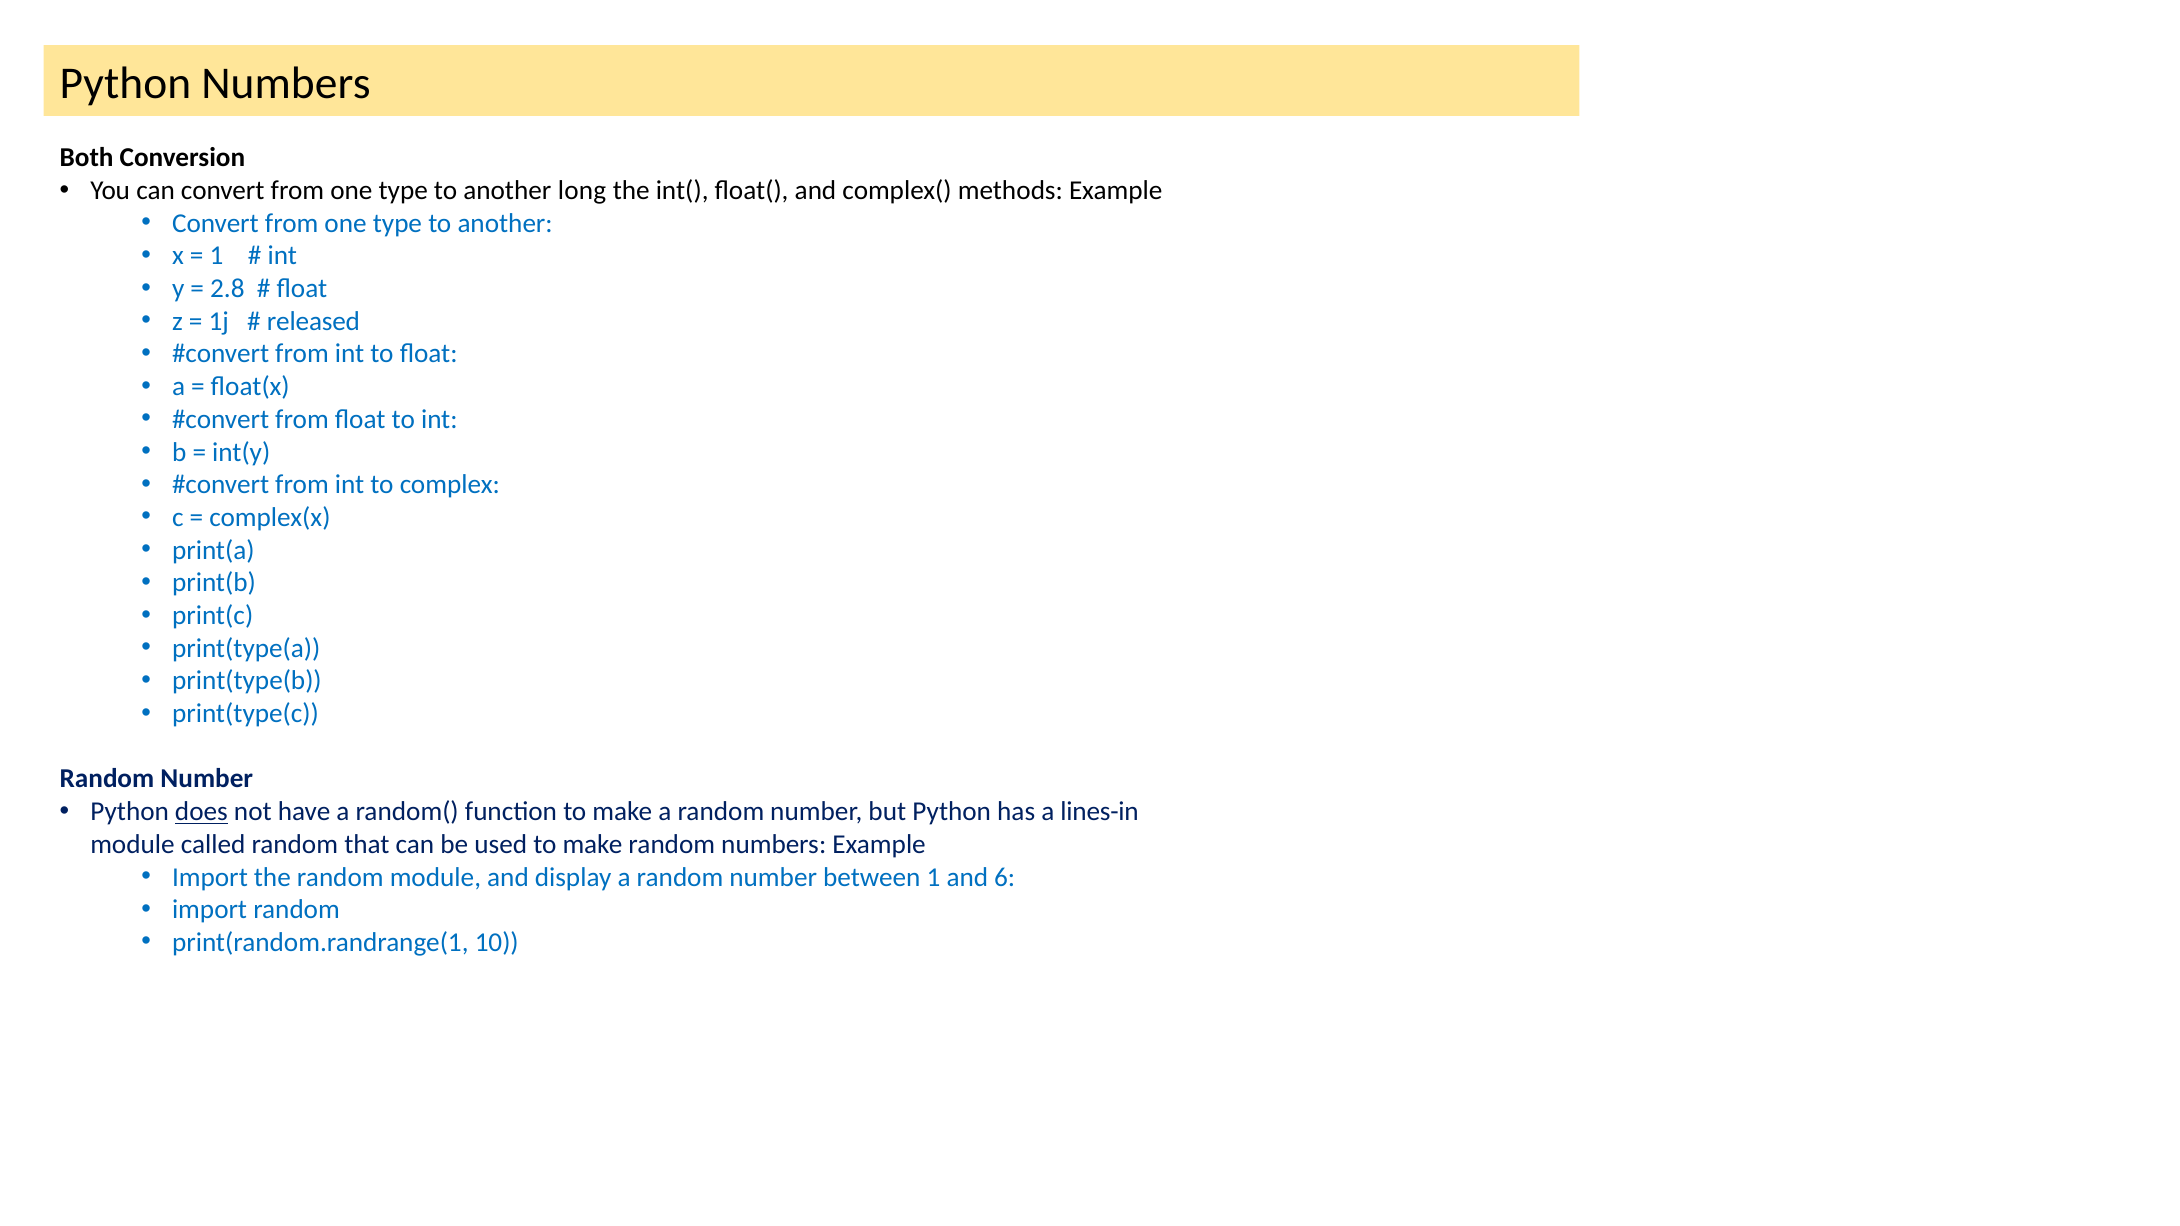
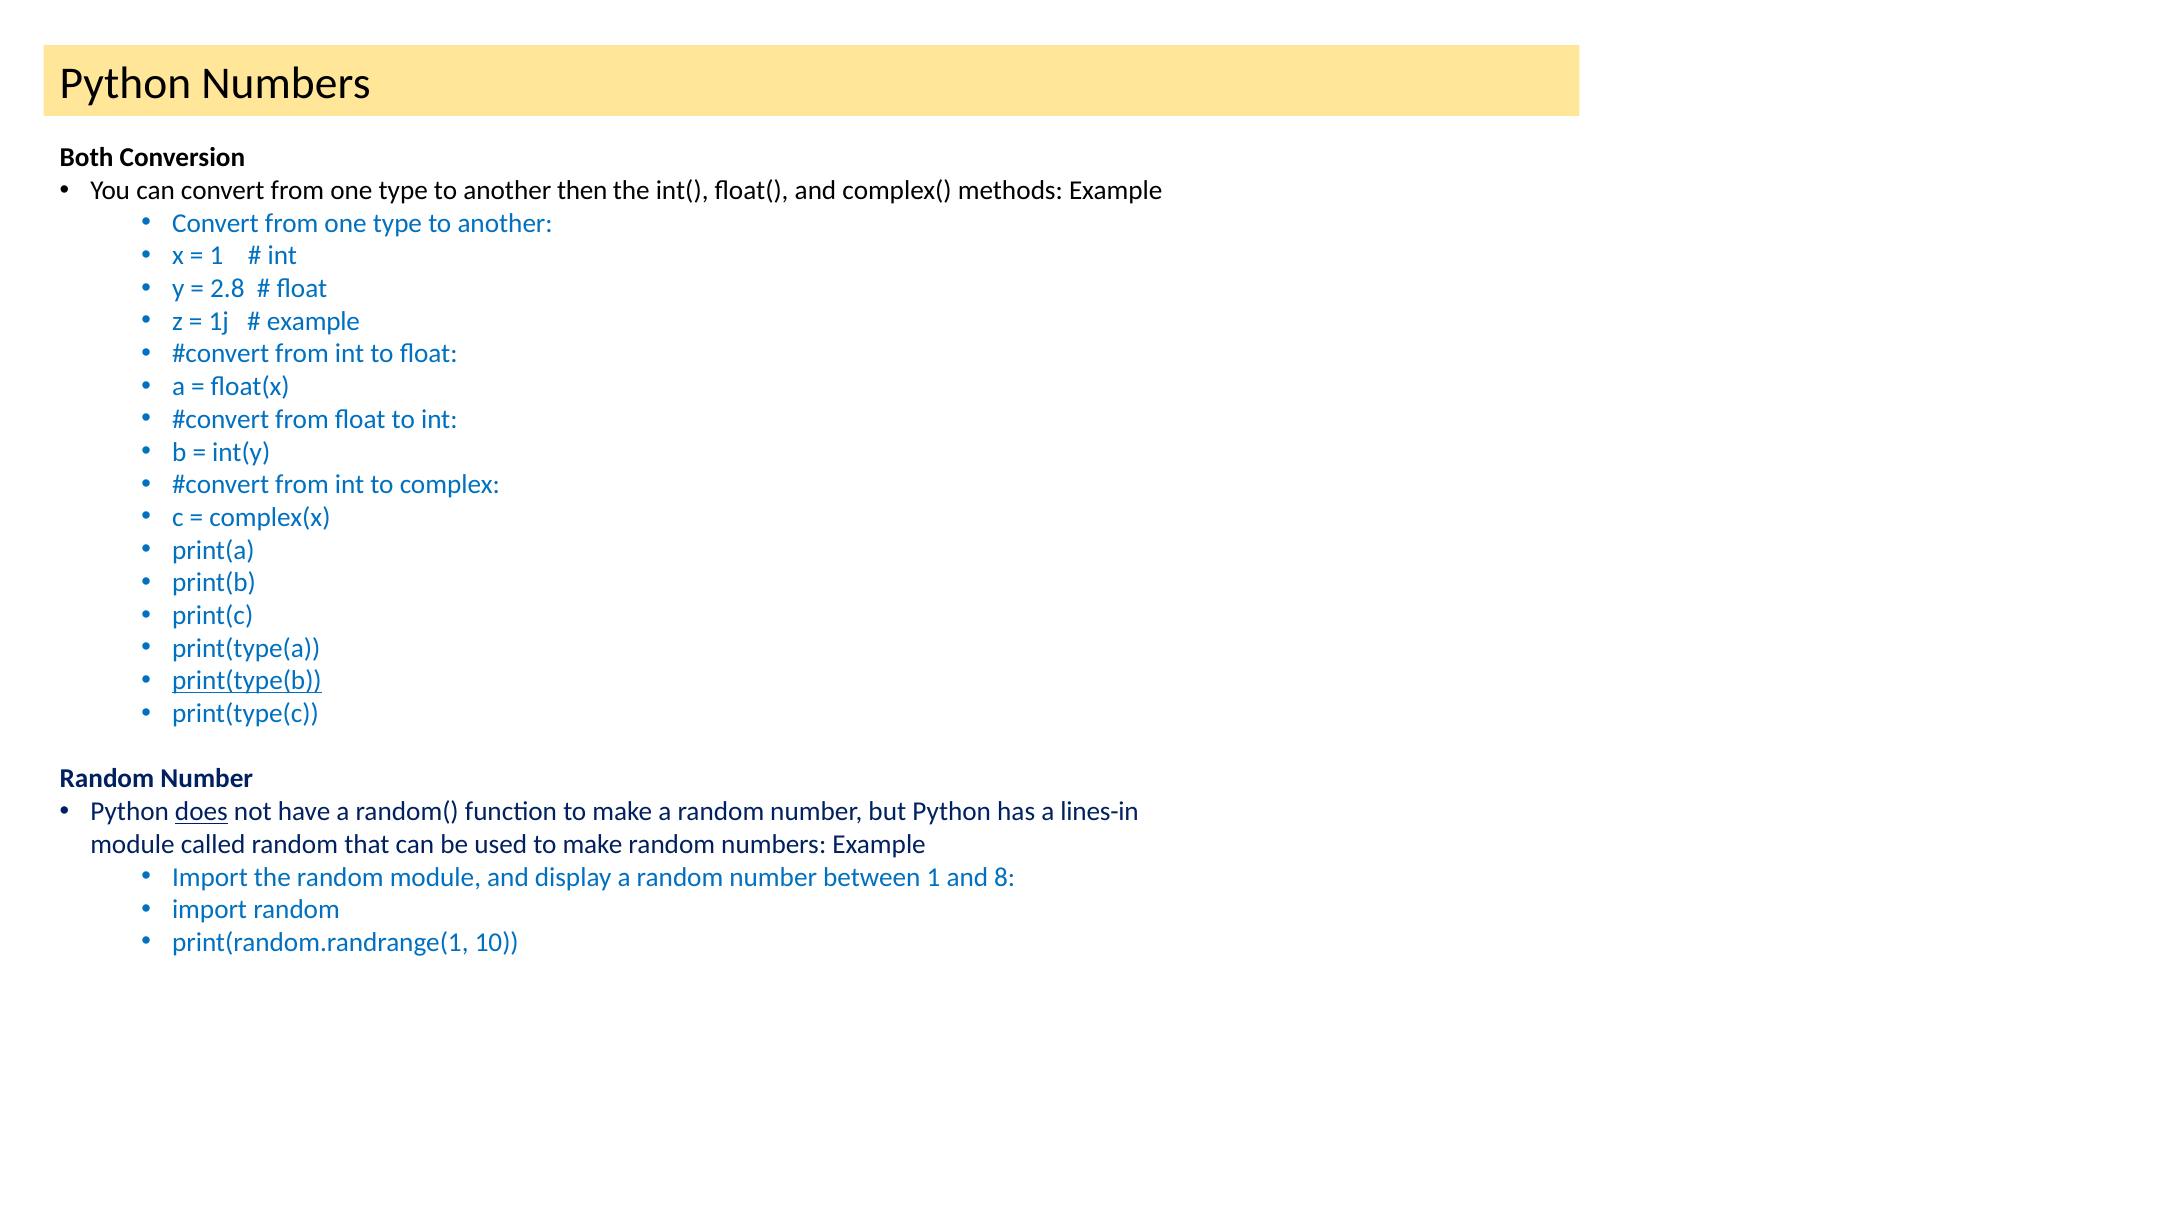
long: long -> then (582, 191)
released: released -> example (313, 321)
print(type(b underline: none -> present (247, 681)
6: 6 -> 8 (1005, 877)
